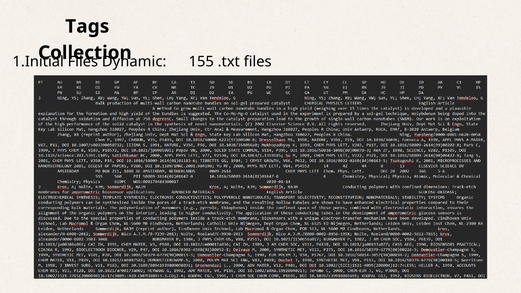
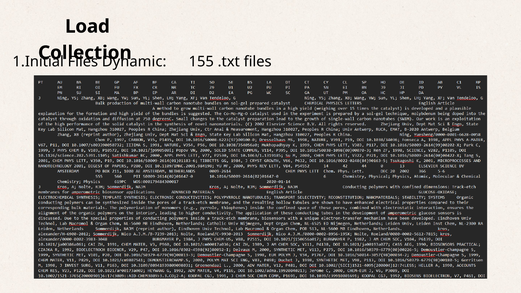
Tags: Tags -> Load (87, 26)
